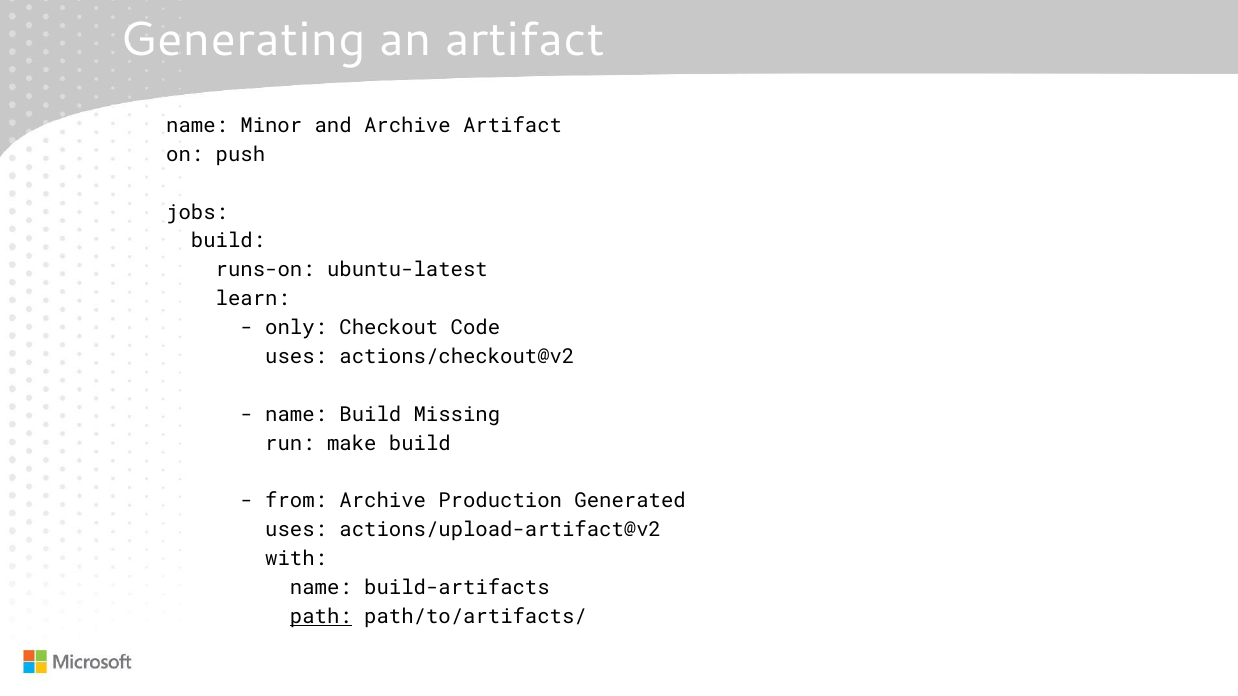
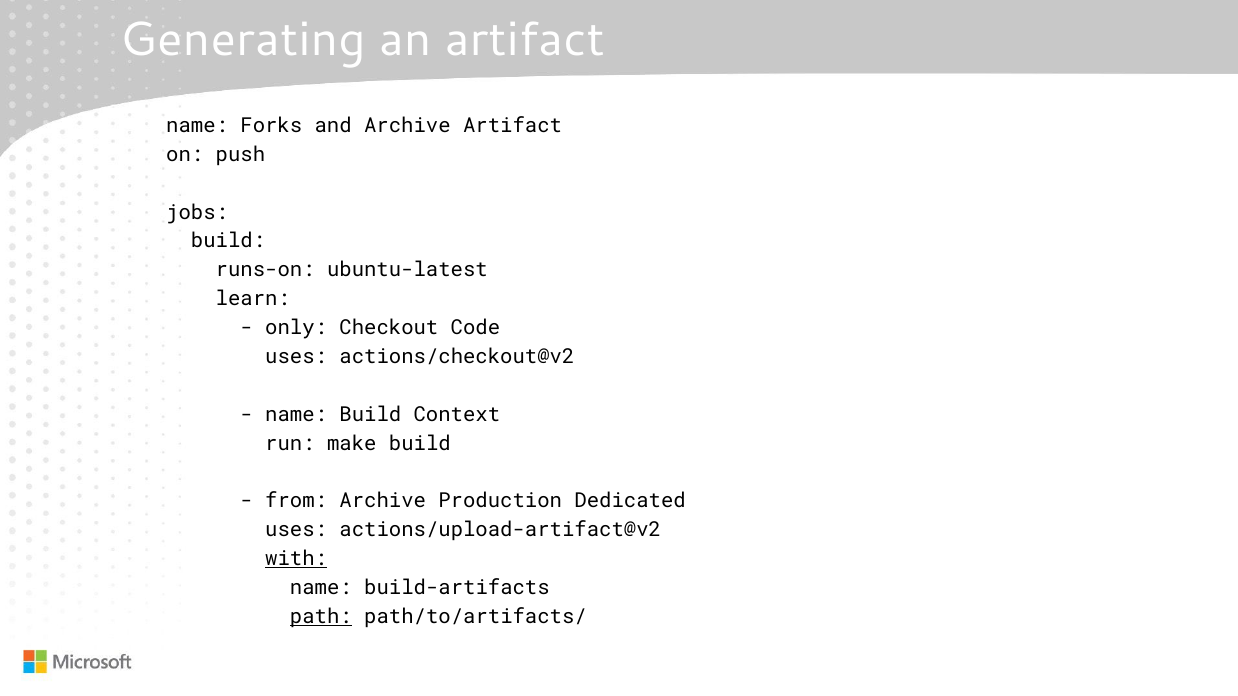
Minor: Minor -> Forks (271, 126)
Missing: Missing -> Context (457, 415)
Generated: Generated -> Dedicated (630, 501)
with underline: none -> present (296, 559)
